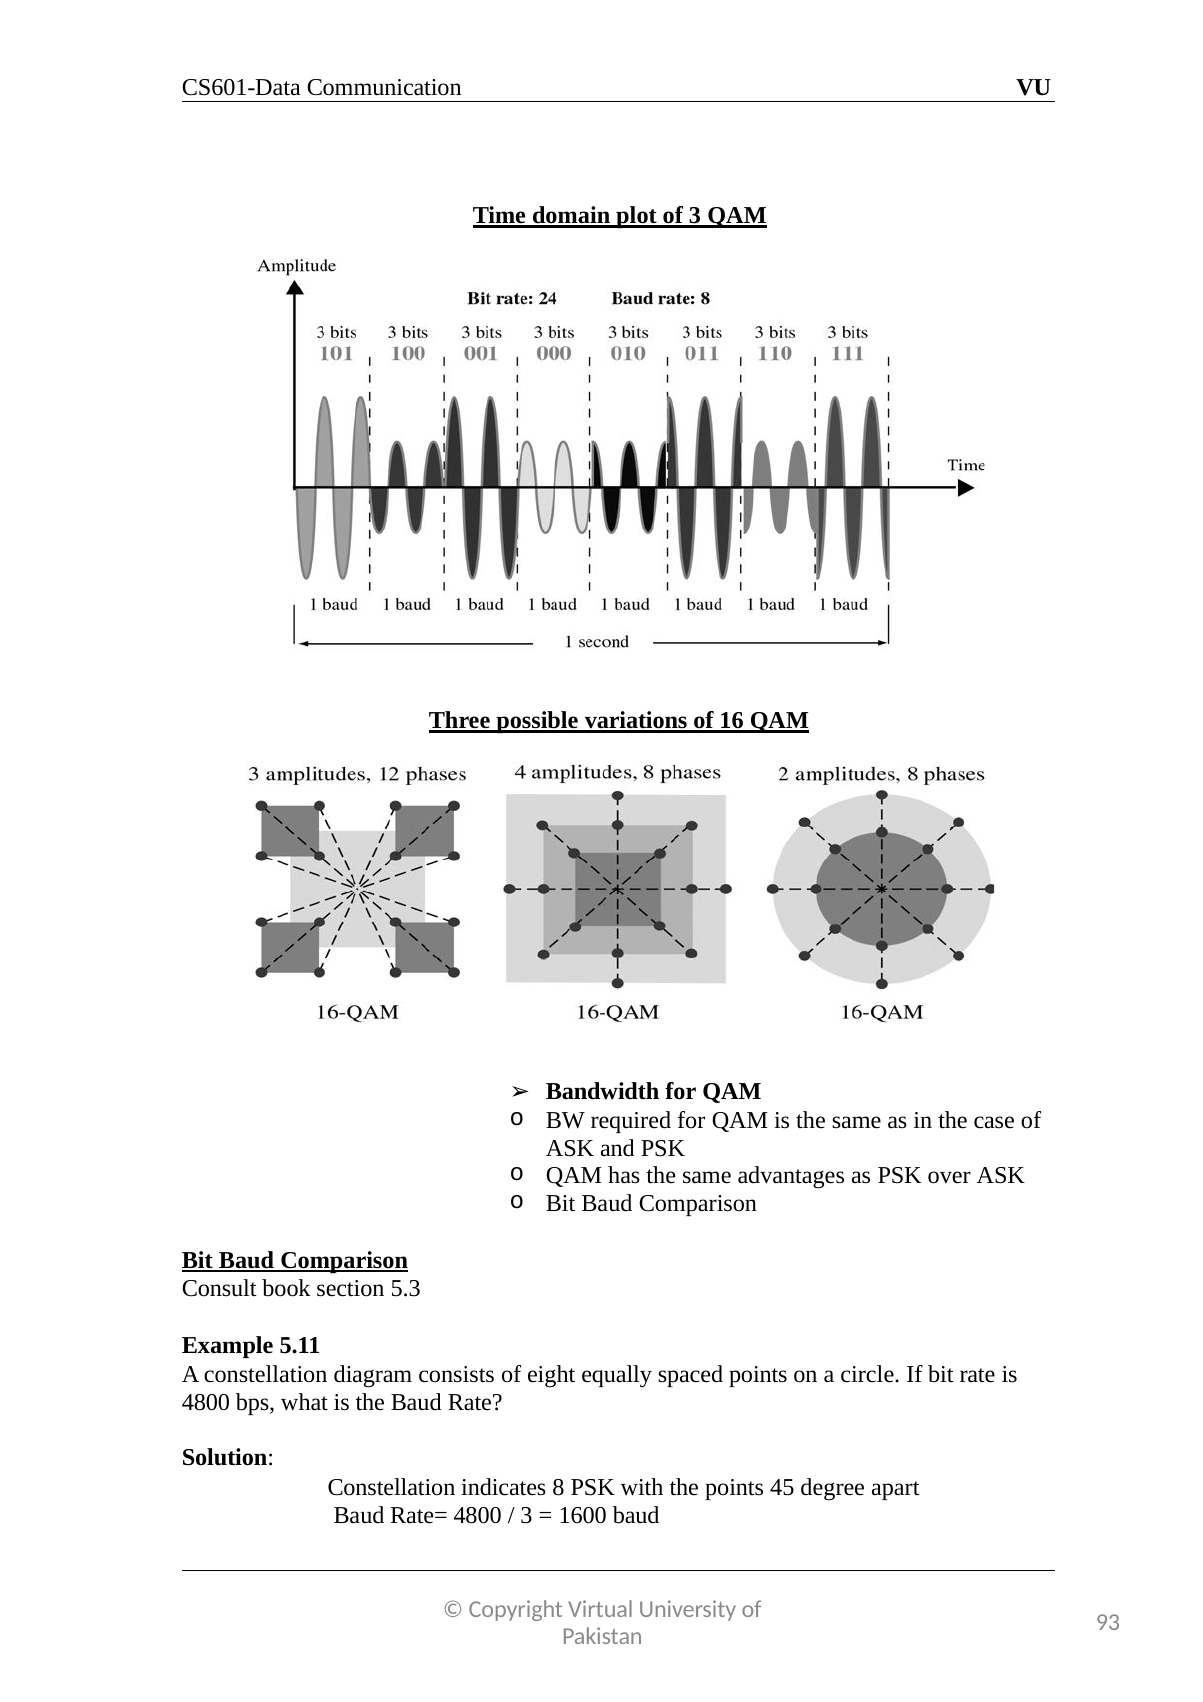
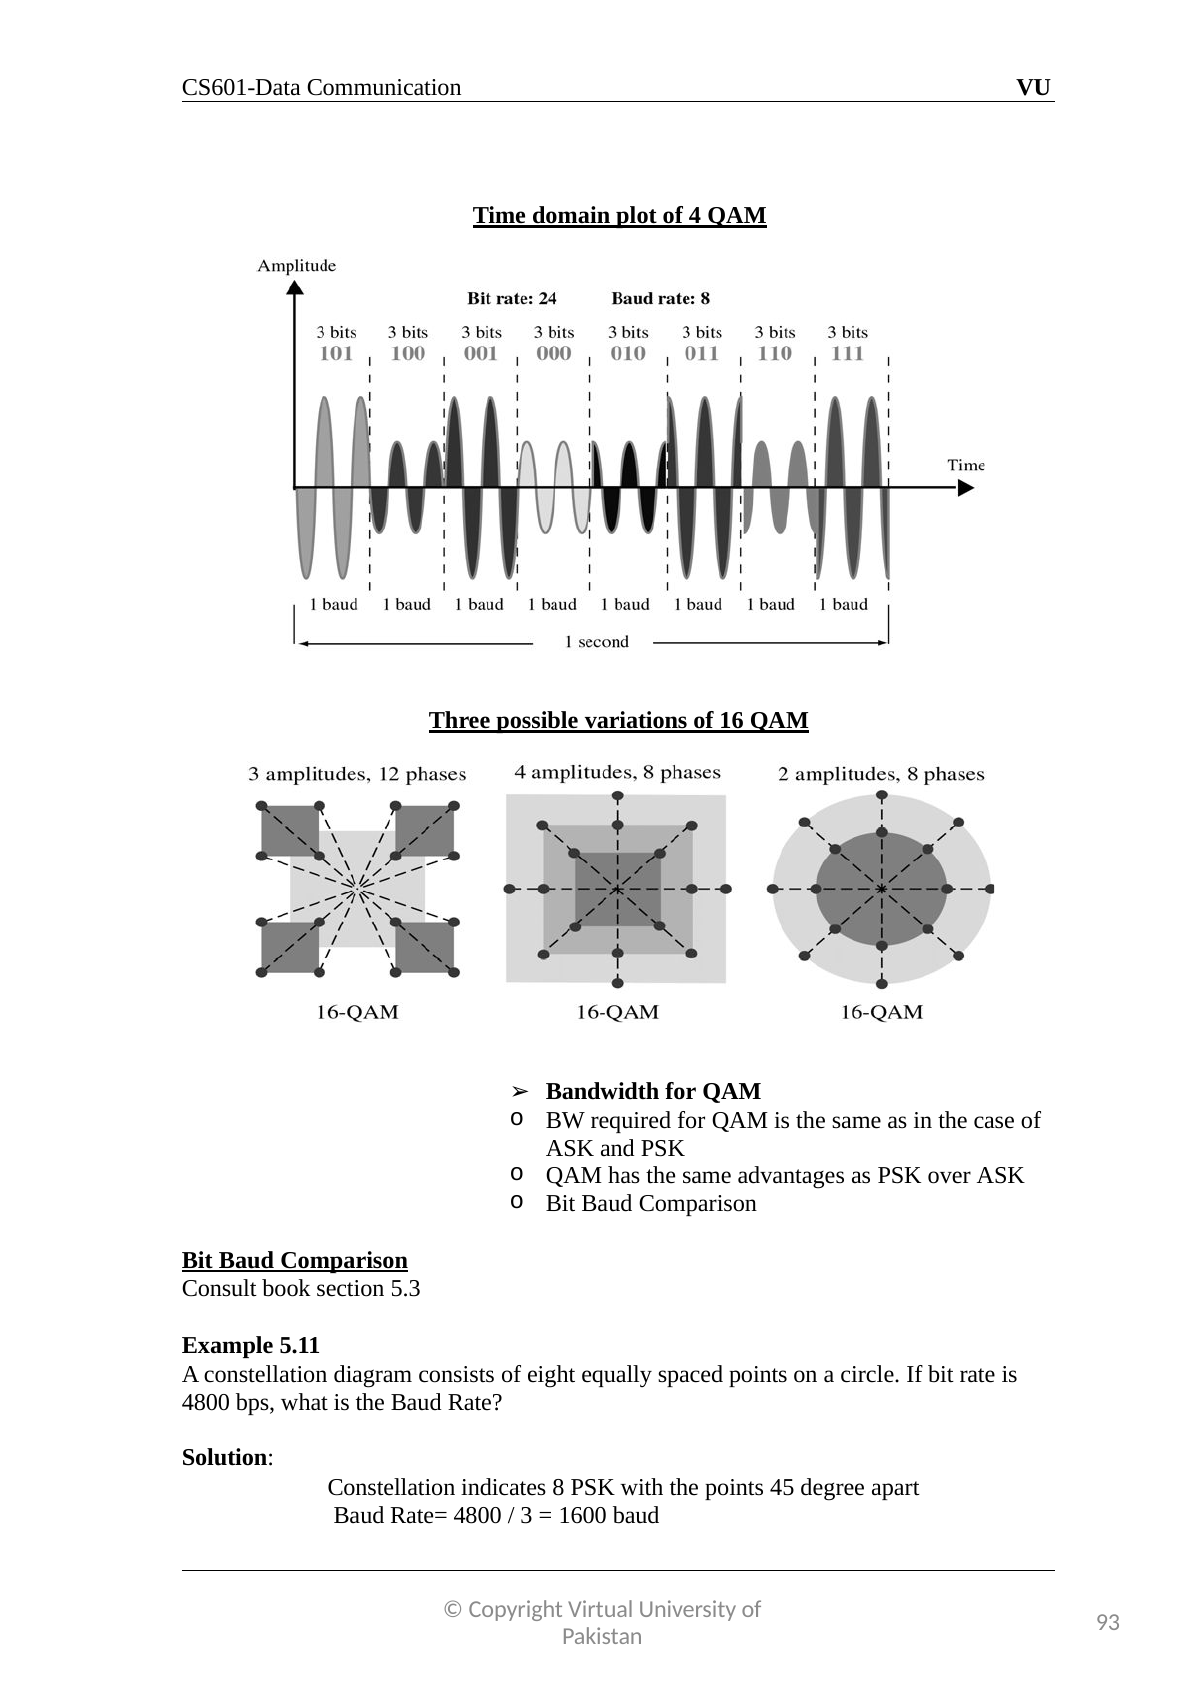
of 3: 3 -> 4 (695, 216)
